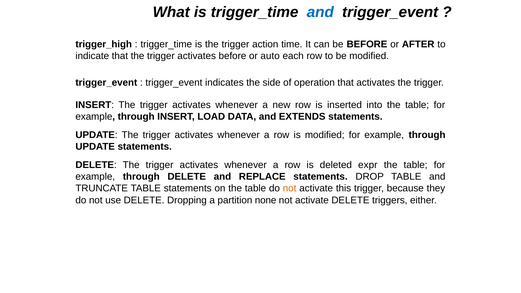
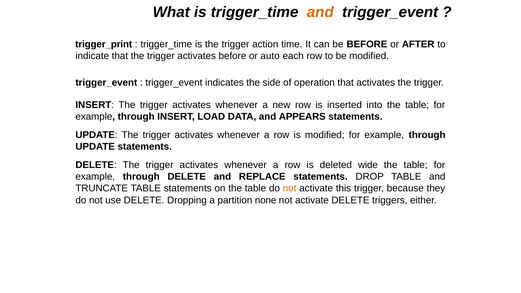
and colour: blue -> orange (320, 12)
trigger_high: trigger_high -> trigger_print (104, 44)
EXTENDS: EXTENDS -> APPEARS (302, 117)
expr: expr -> wide (368, 165)
